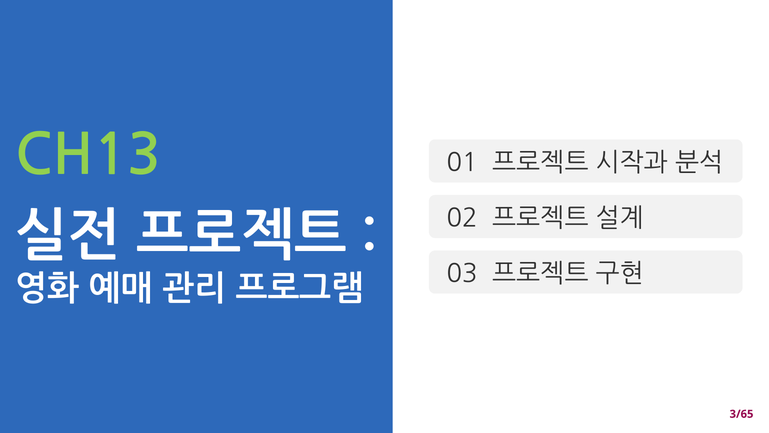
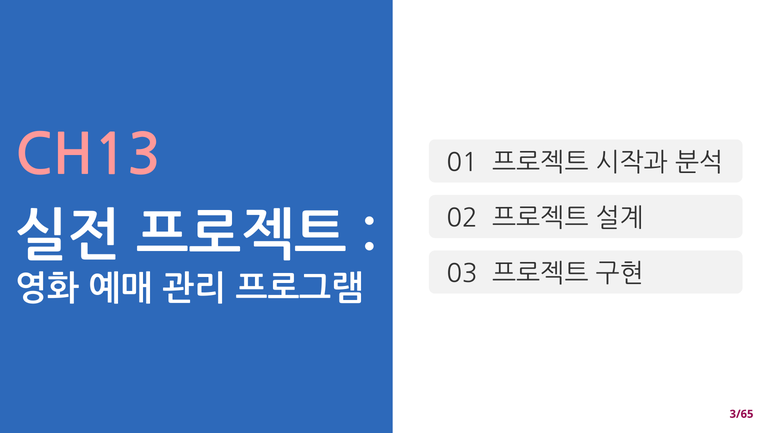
CH13 colour: light green -> pink (88, 155)
